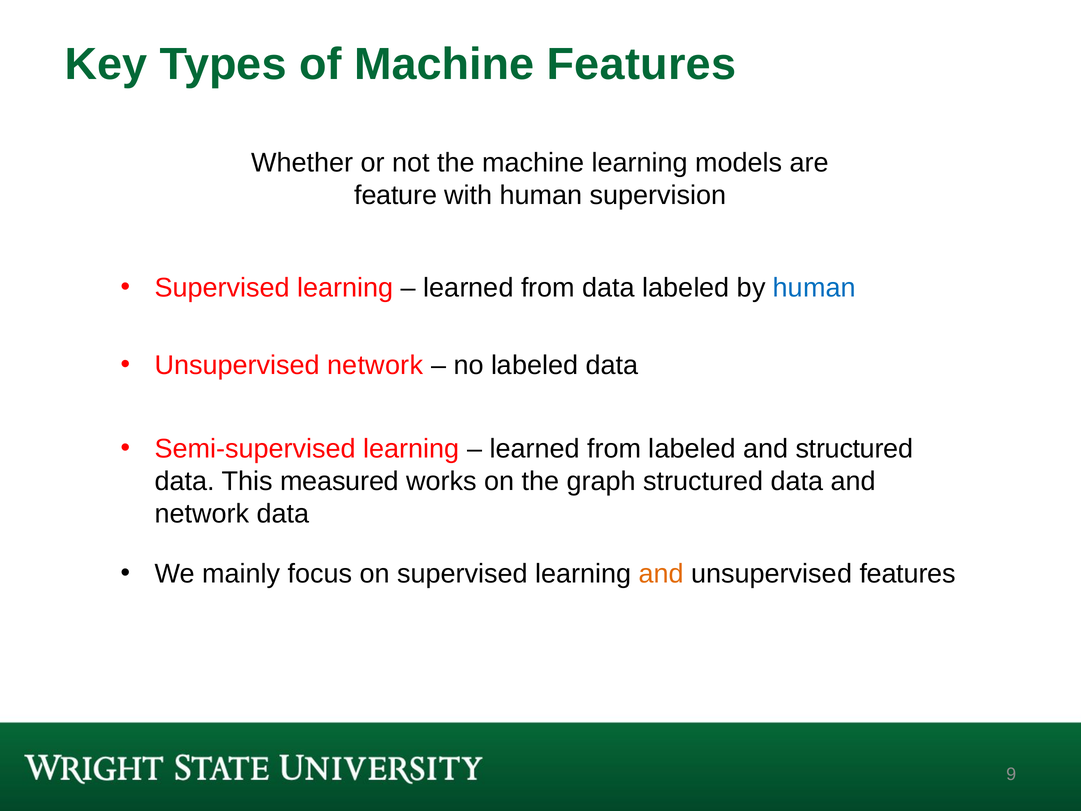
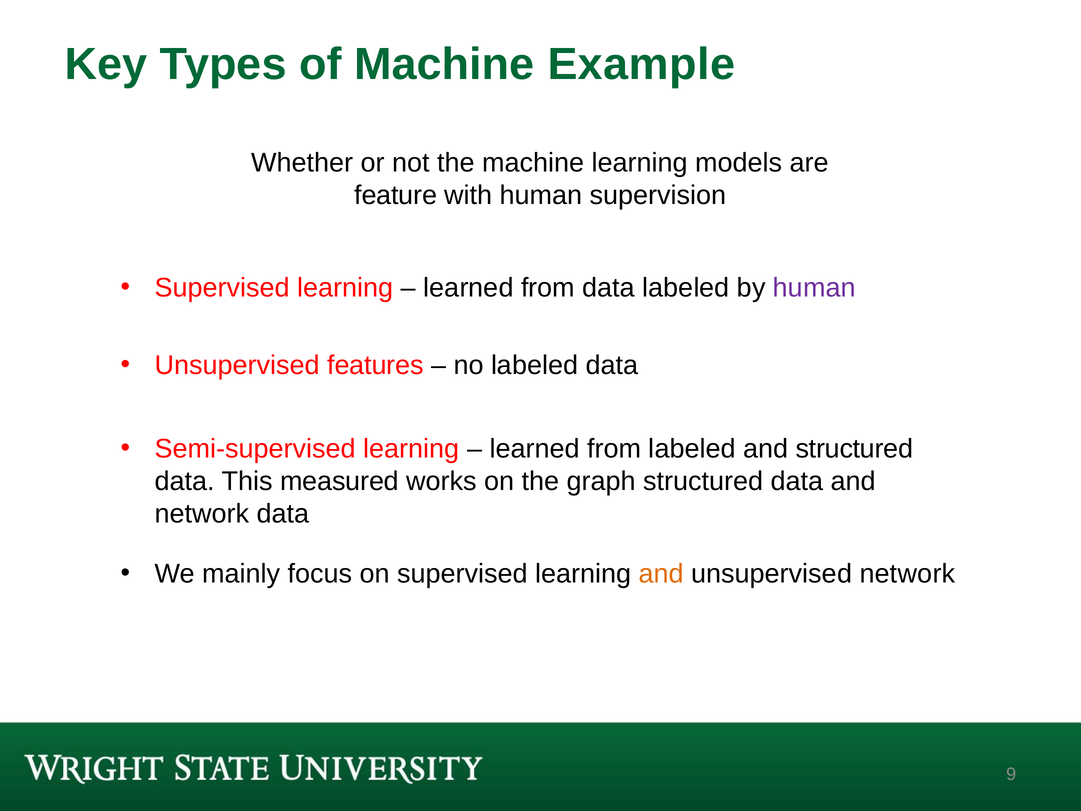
Machine Features: Features -> Example (641, 64)
human colour: blue -> purple (814, 288)
Unsupervised network: network -> features (375, 365)
unsupervised features: features -> network (907, 574)
